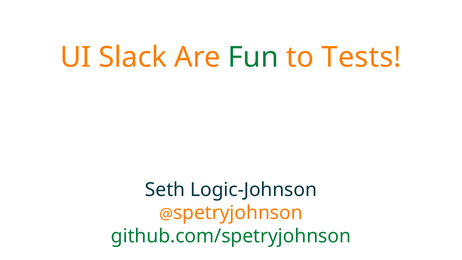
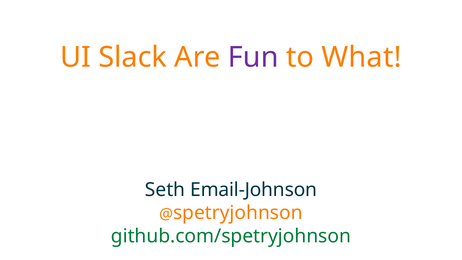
Fun colour: green -> purple (253, 57)
Tests: Tests -> What (362, 57)
Logic-Johnson: Logic-Johnson -> Email-Johnson (254, 190)
